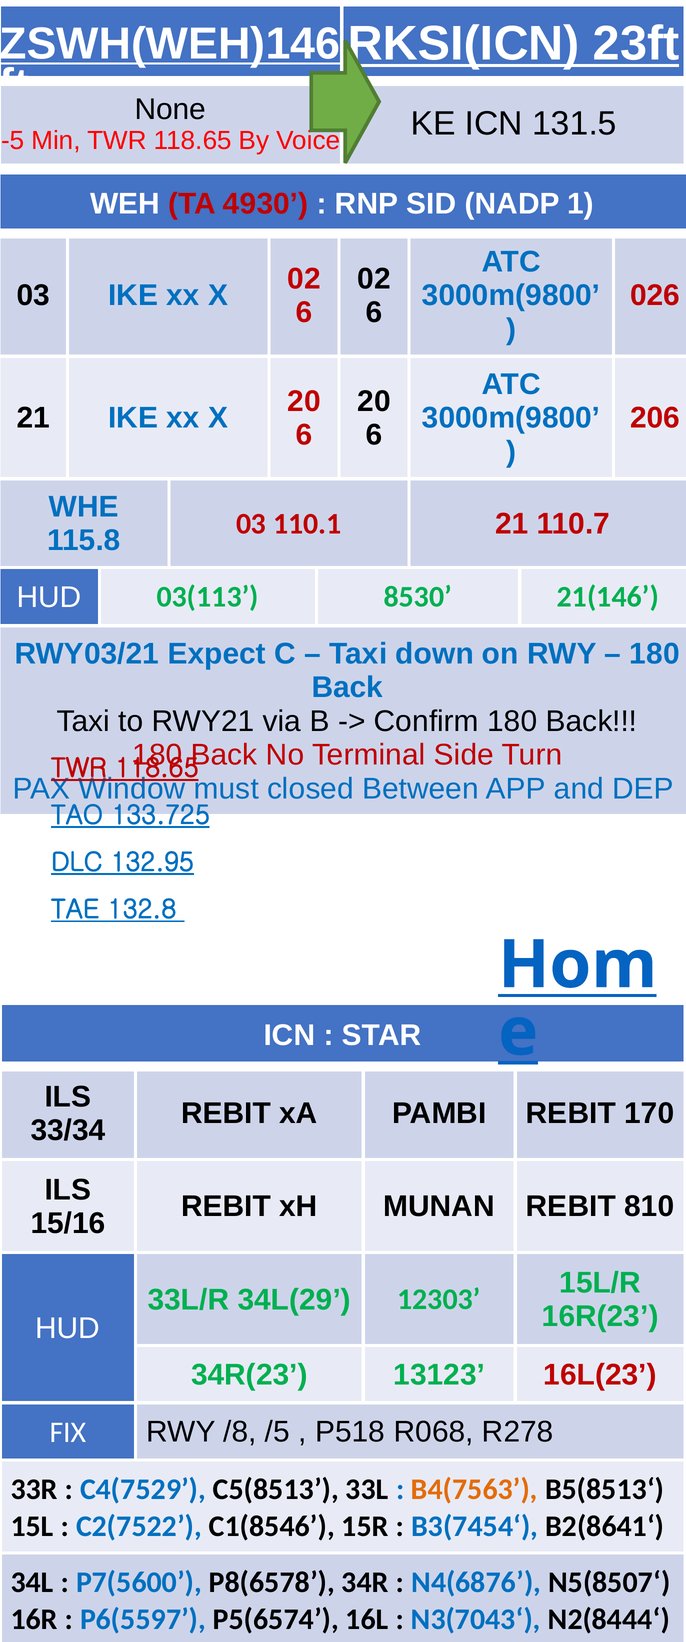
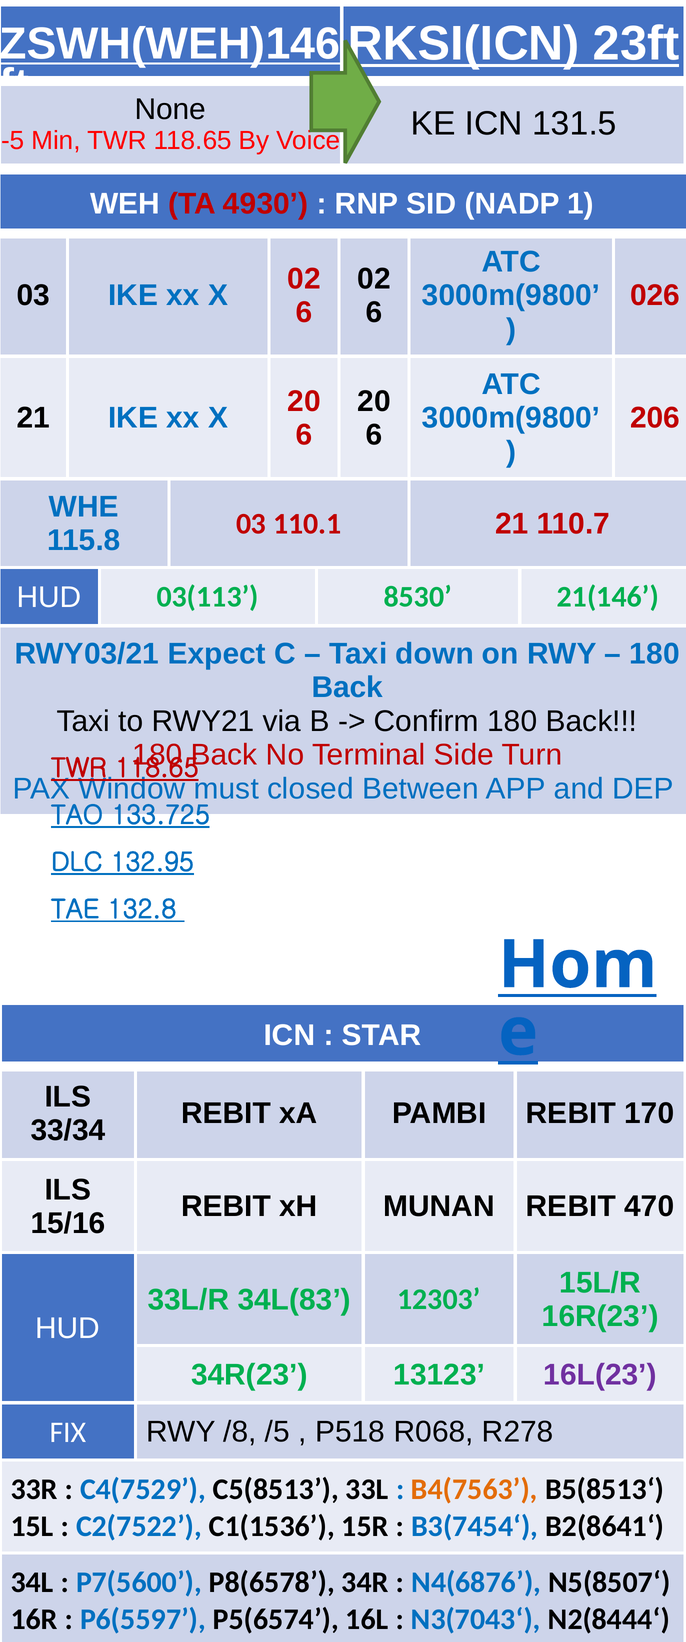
810: 810 -> 470 (649, 1206)
34L(29: 34L(29 -> 34L(83 (294, 1299)
16L(23 colour: red -> purple (600, 1374)
C1(8546: C1(8546 -> C1(1536 (272, 1526)
